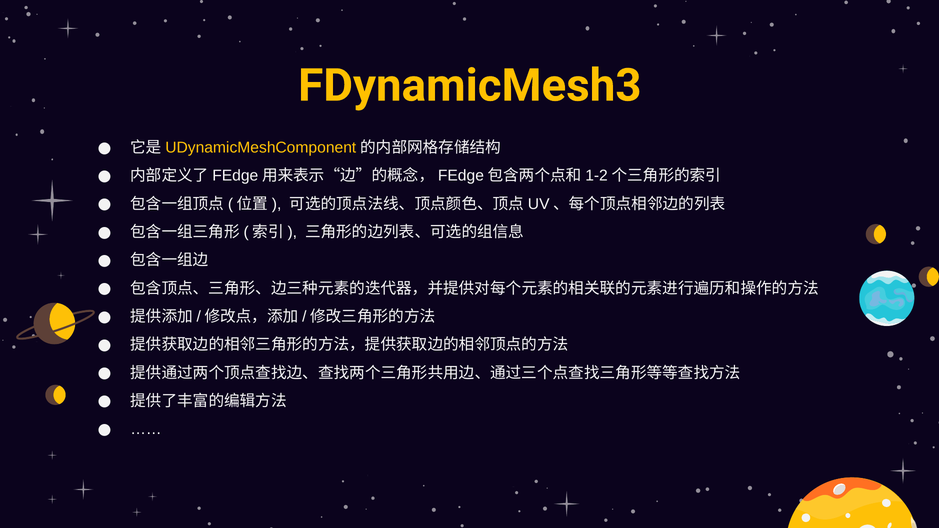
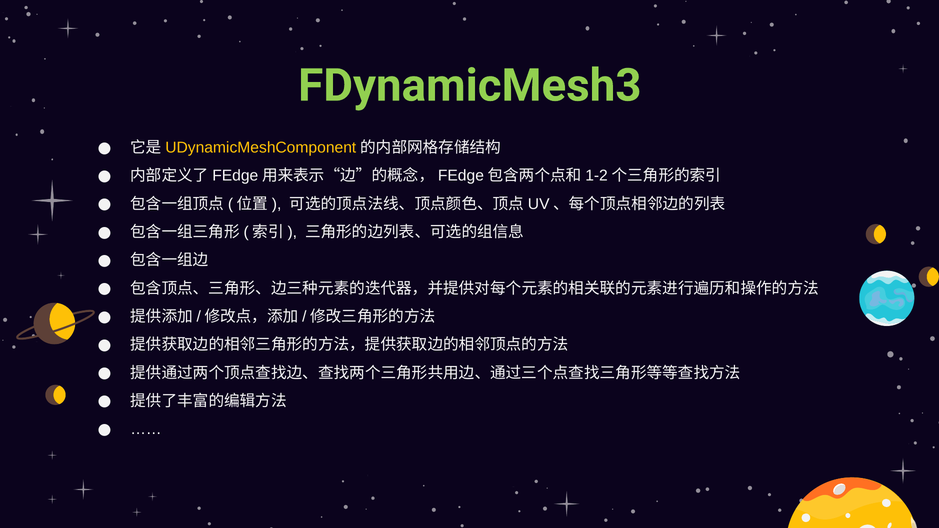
FDynamicMesh3 colour: yellow -> light green (470, 86)
